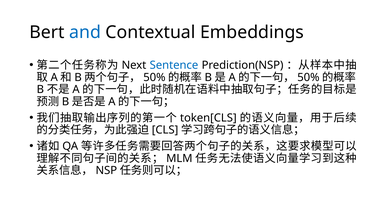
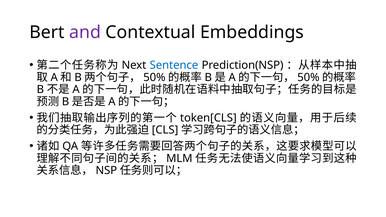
and colour: blue -> purple (85, 32)
